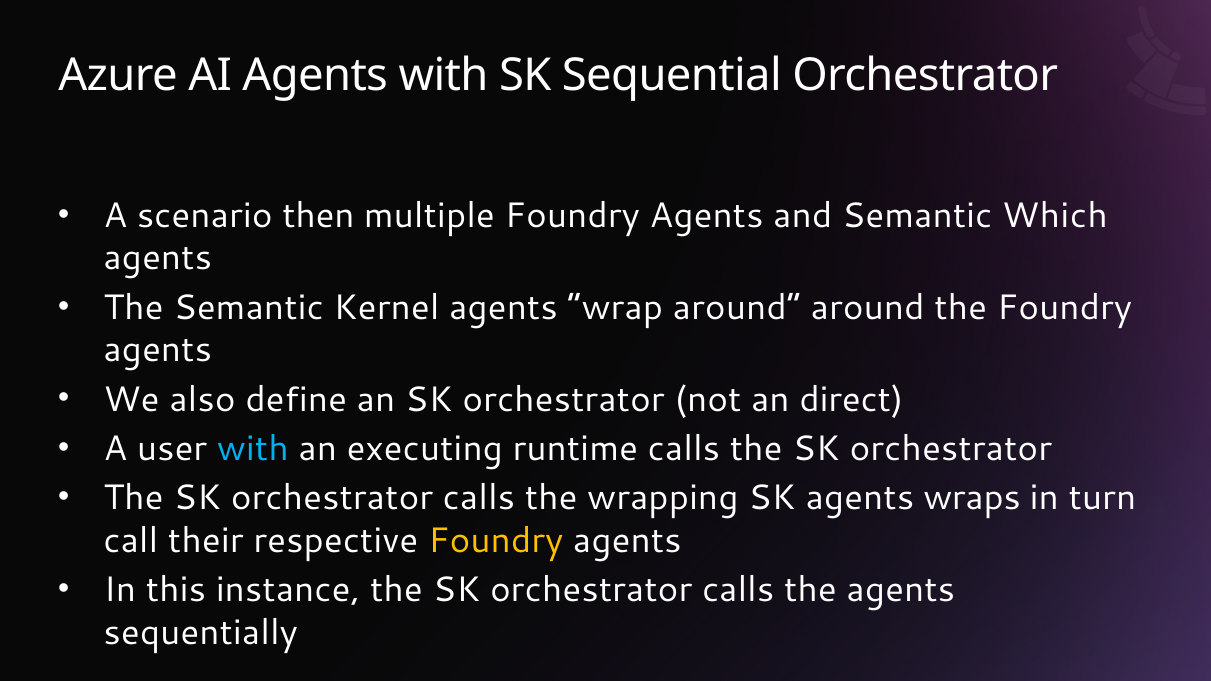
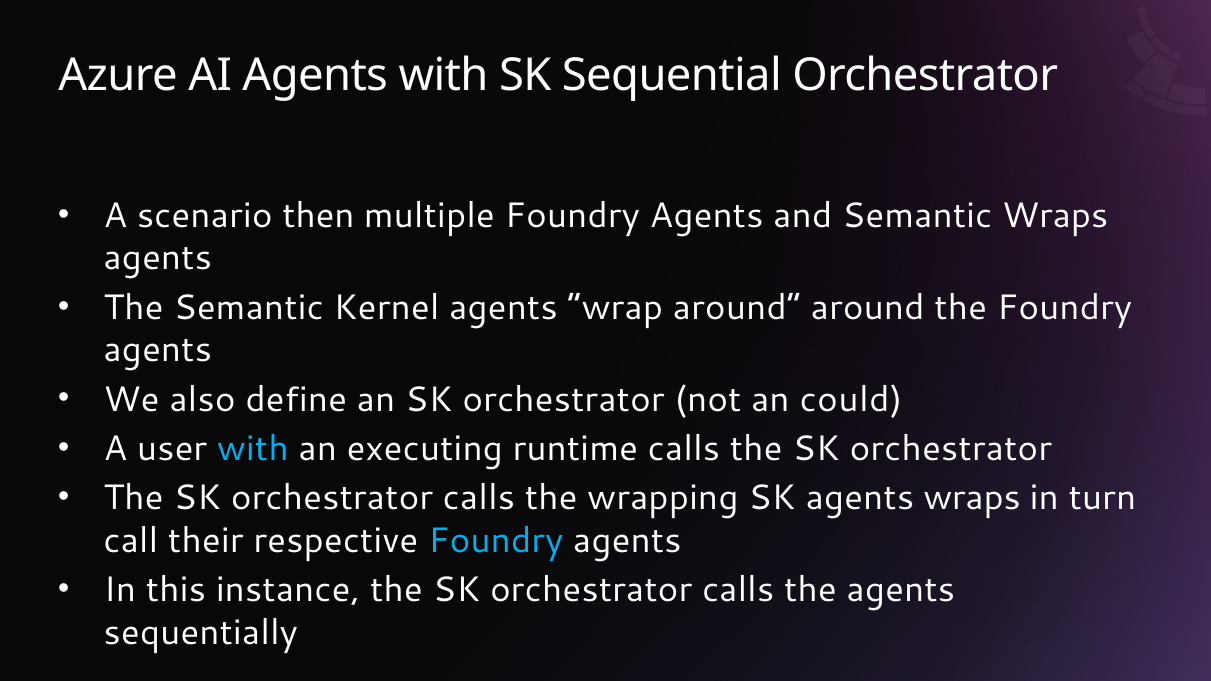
Semantic Which: Which -> Wraps (1055, 216)
direct: direct -> could (851, 399)
Foundry colour: yellow -> light blue (496, 541)
